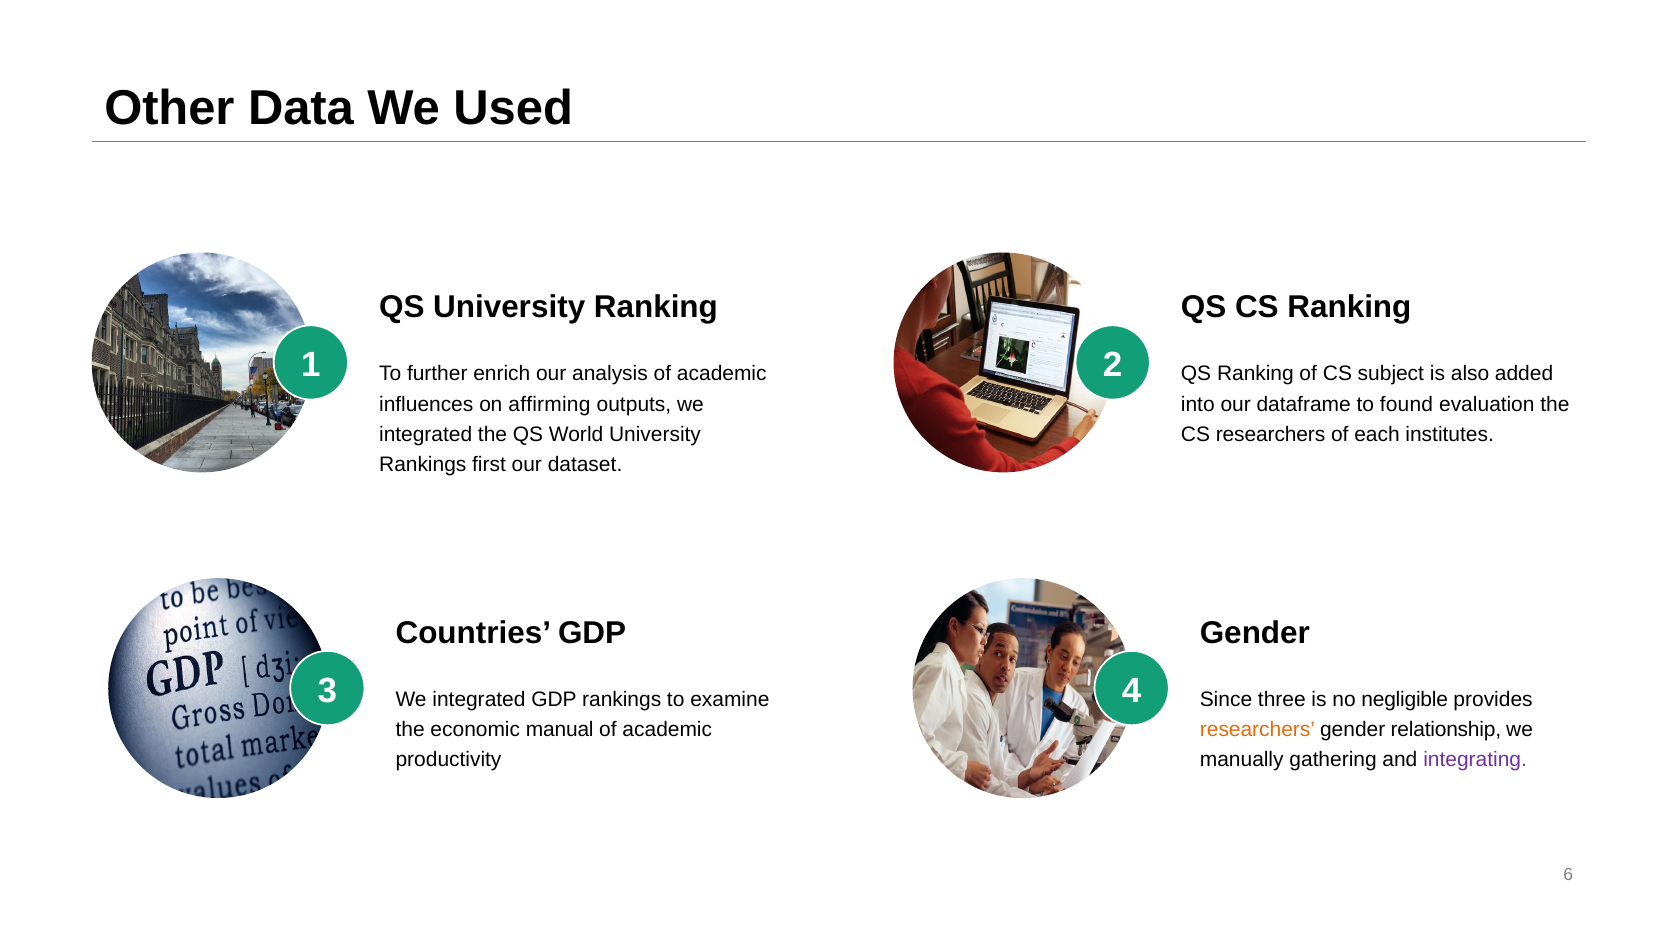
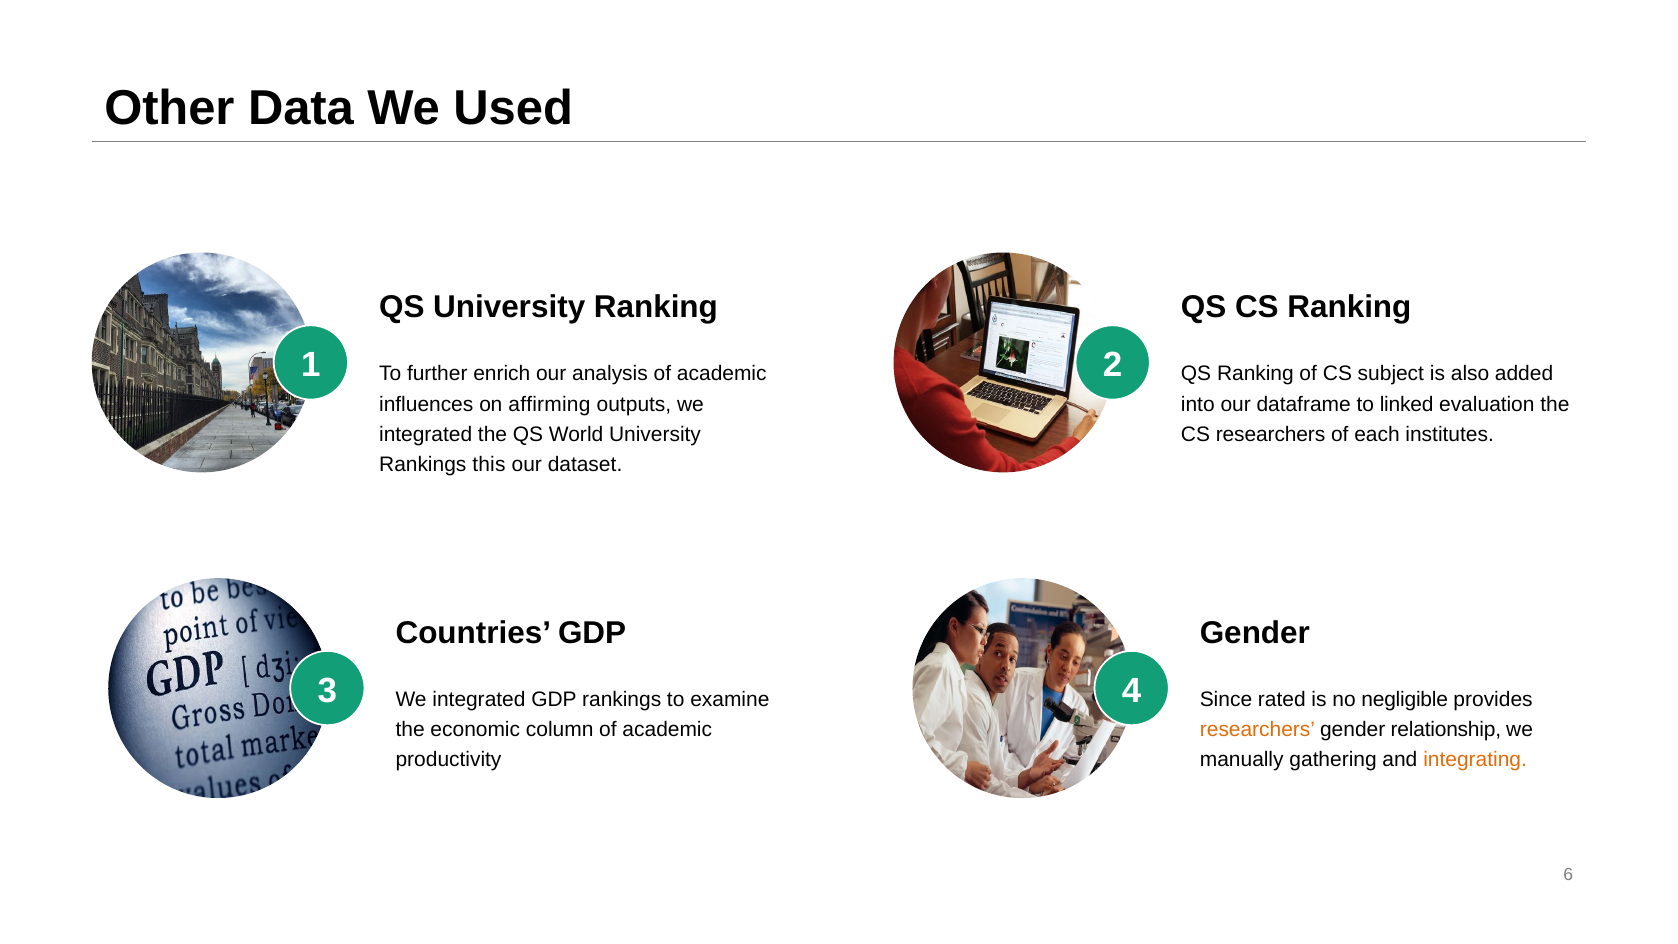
found: found -> linked (1407, 404)
first: first -> this (489, 464)
three: three -> rated (1282, 699)
manual: manual -> column (560, 730)
integrating colour: purple -> orange (1475, 760)
